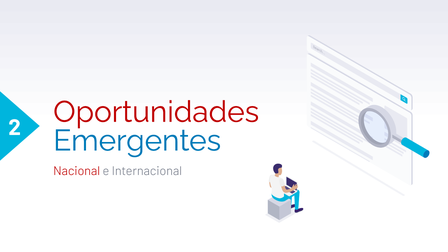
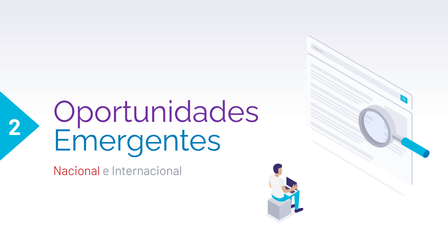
Oportunidades colour: red -> purple (156, 112)
